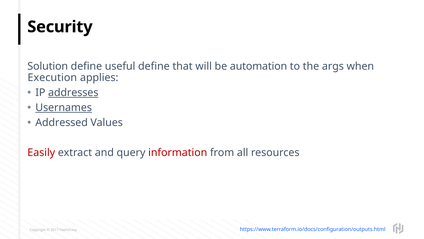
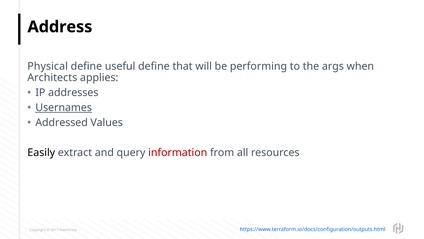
Security: Security -> Address (60, 27)
Solution: Solution -> Physical (48, 66)
automation: automation -> performing (258, 66)
Execution: Execution -> Architects (52, 77)
addresses underline: present -> none (73, 92)
Easily colour: red -> black (41, 152)
